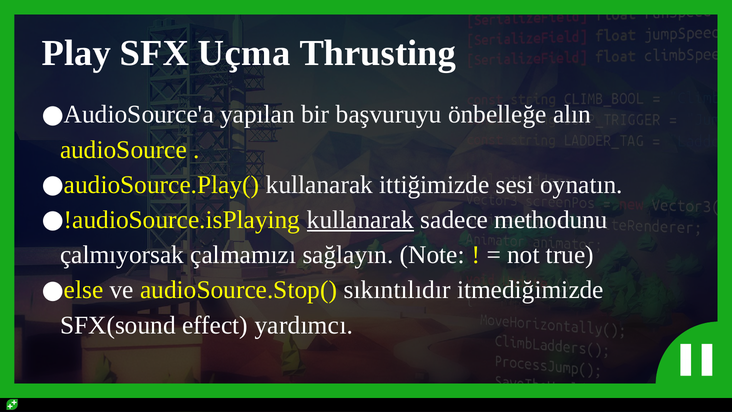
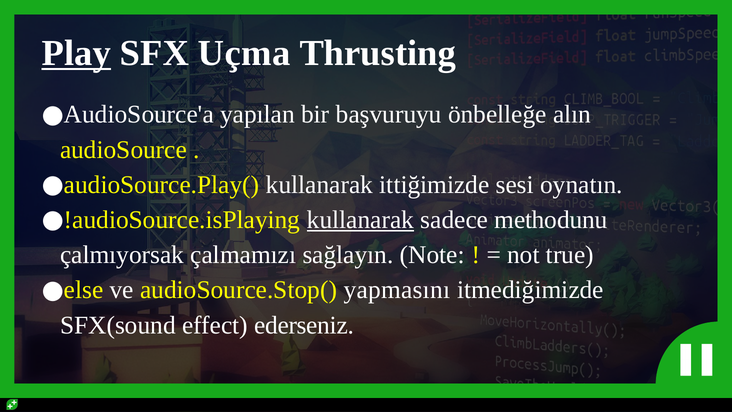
Play underline: none -> present (76, 53)
sıkıntılıdır: sıkıntılıdır -> yapmasını (397, 290)
yardımcı: yardımcı -> ederseniz (304, 325)
